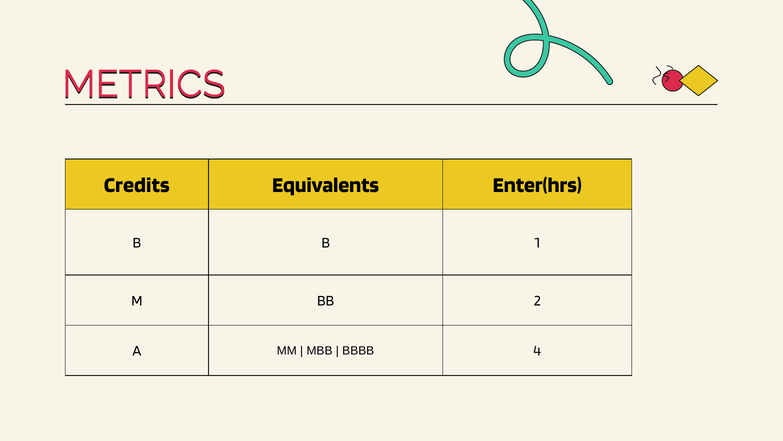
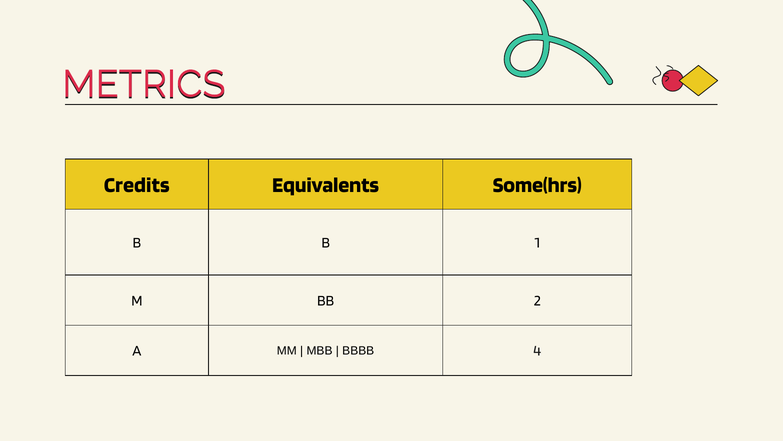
Enter(hrs: Enter(hrs -> Some(hrs (537, 185)
